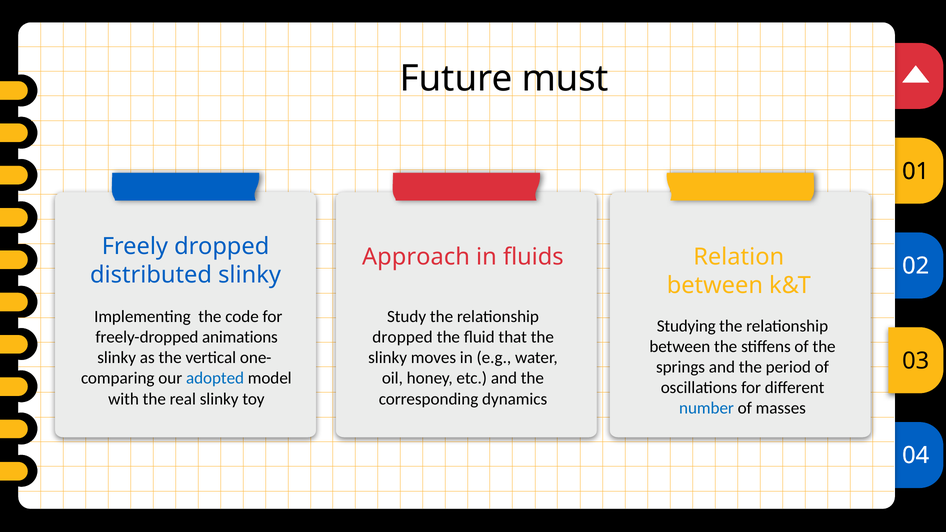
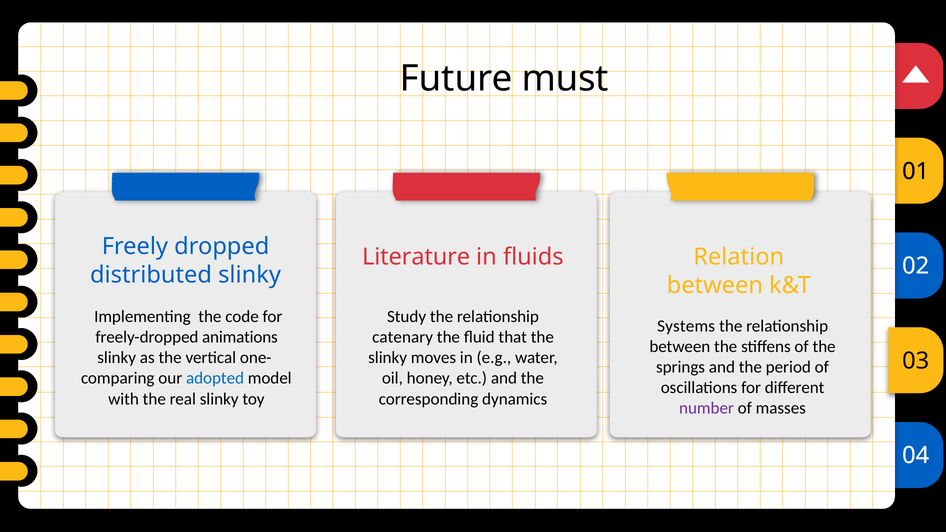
Approach: Approach -> Literature (416, 257)
Studying: Studying -> Systems (686, 326)
dropped: dropped -> catenary (403, 337)
number colour: blue -> purple (707, 408)
